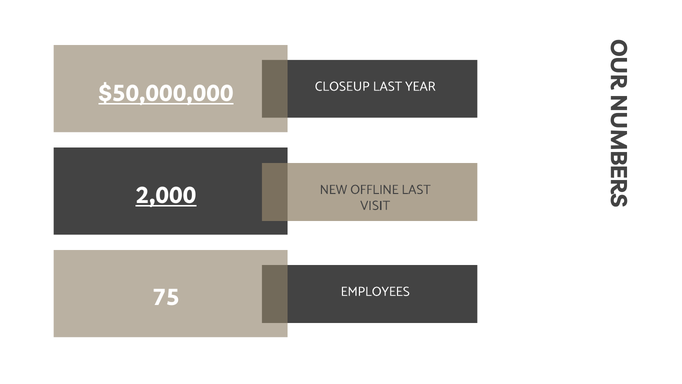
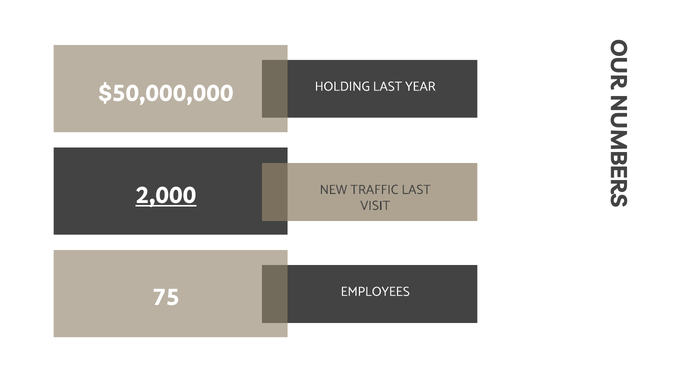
CLOSEUP: CLOSEUP -> HOLDING (342, 86)
$50,000,000 underline: present -> none (166, 94)
OFFLINE: OFFLINE -> TRAFFIC (374, 189)
